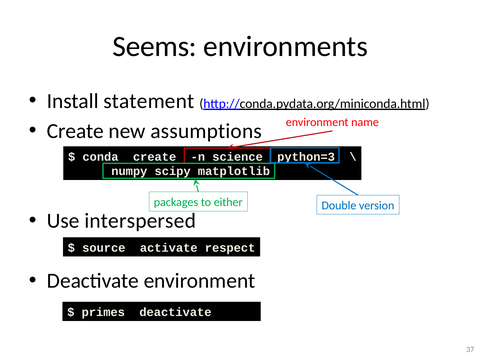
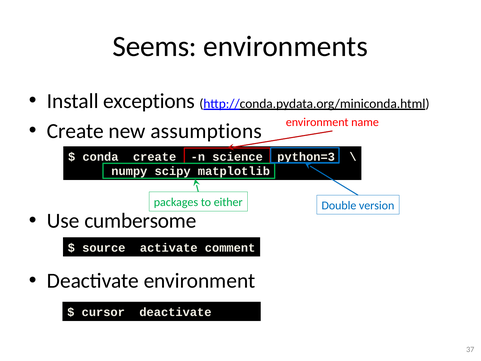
statement: statement -> exceptions (149, 101)
interspersed: interspersed -> cumbersome (140, 221)
respect: respect -> comment (230, 248)
primes: primes -> cursor (103, 312)
